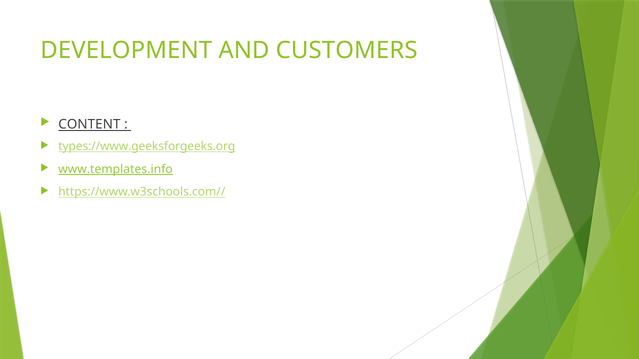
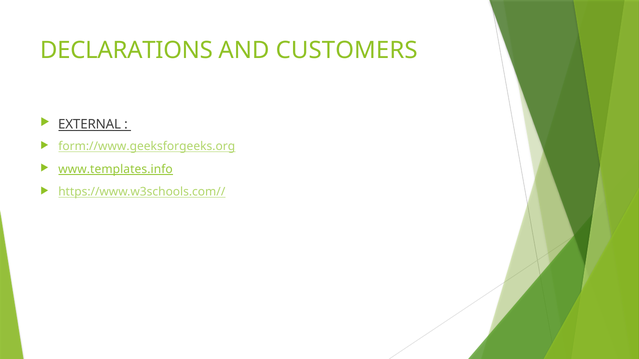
DEVELOPMENT: DEVELOPMENT -> DECLARATIONS (126, 50)
CONTENT: CONTENT -> EXTERNAL (90, 125)
types://www.geeksforgeeks.org: types://www.geeksforgeeks.org -> form://www.geeksforgeeks.org (147, 146)
